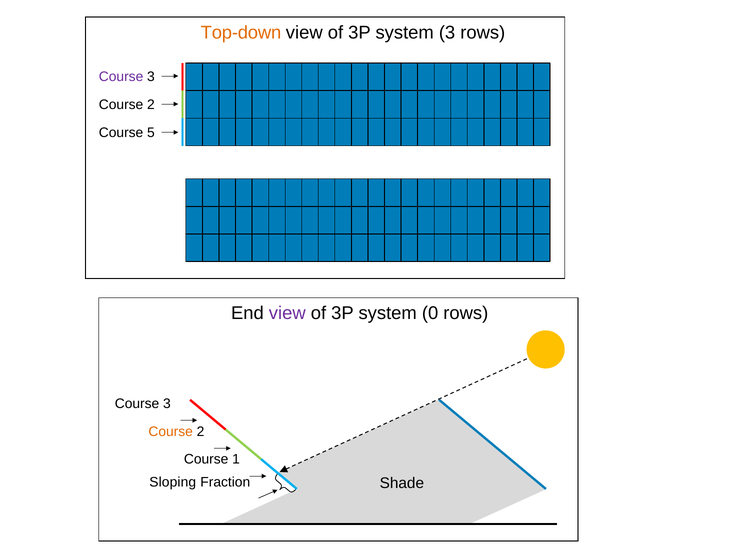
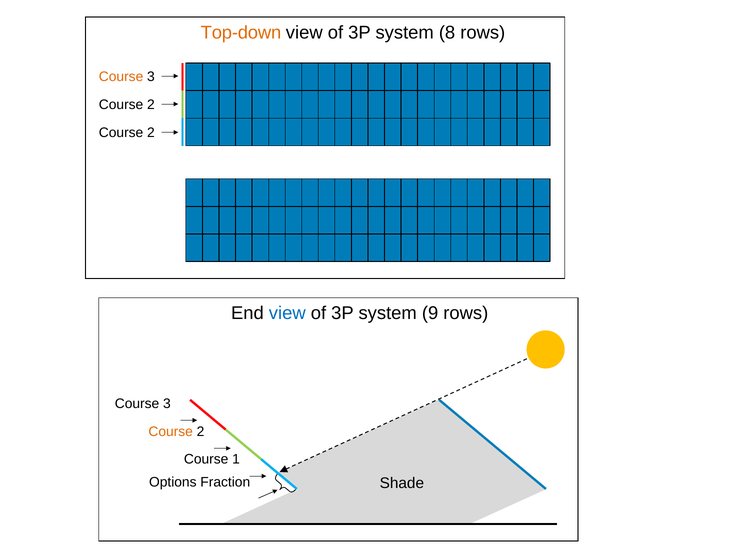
system 3: 3 -> 8 (447, 32)
Course colour: purple -> orange (121, 77)
5: 5 -> 2 (151, 133)
view colour: purple -> blue (287, 313)
0: 0 -> 9 (430, 313)
Sloping: Sloping -> Options (173, 482)
